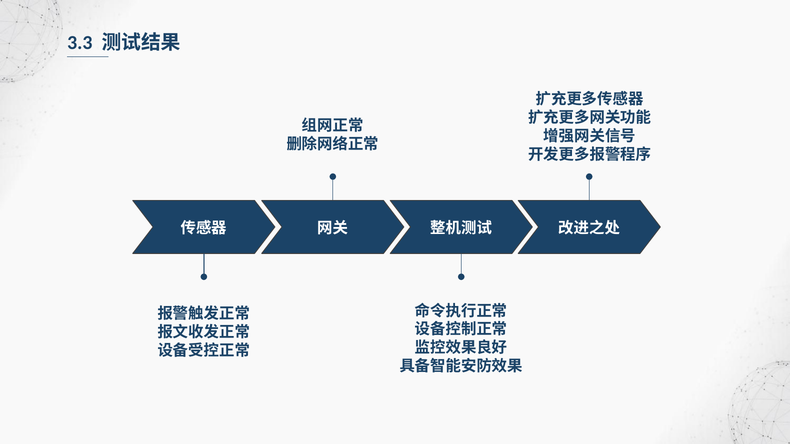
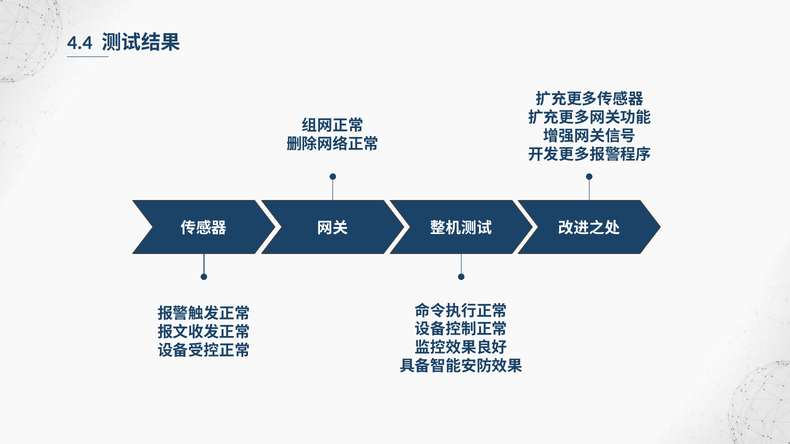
3.3: 3.3 -> 4.4 (80, 43)
